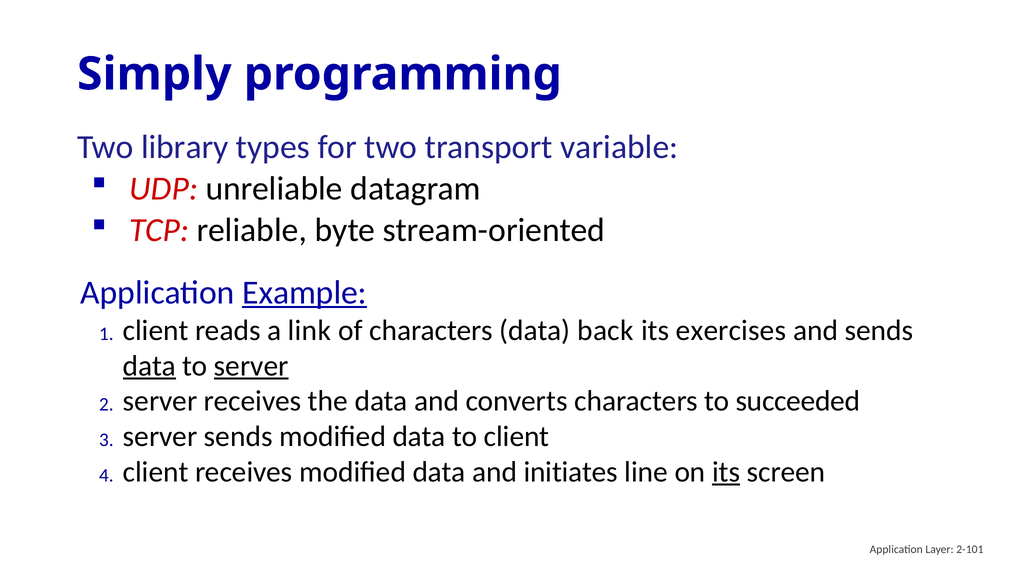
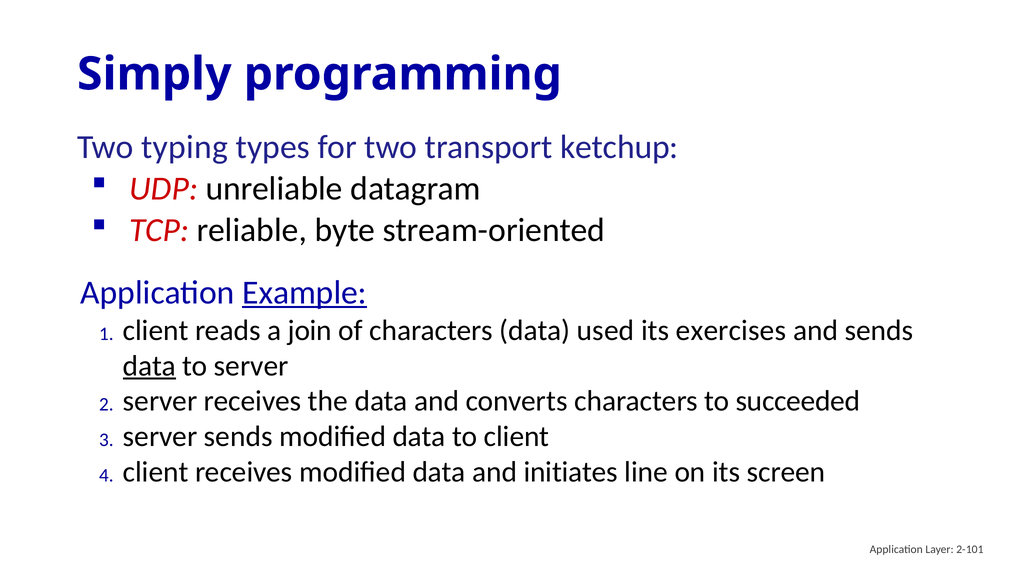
library: library -> typing (185, 147)
variable: variable -> ketchup (619, 147)
link: link -> join (310, 330)
back: back -> used (606, 330)
server underline: present -> none (251, 366)
its underline: present -> none (726, 472)
